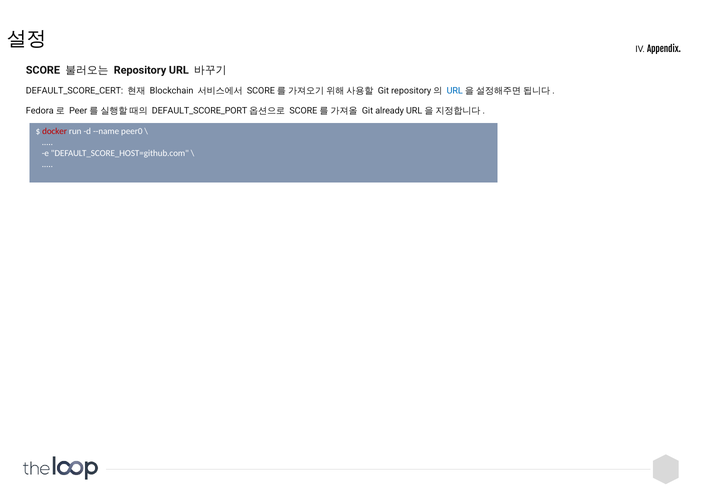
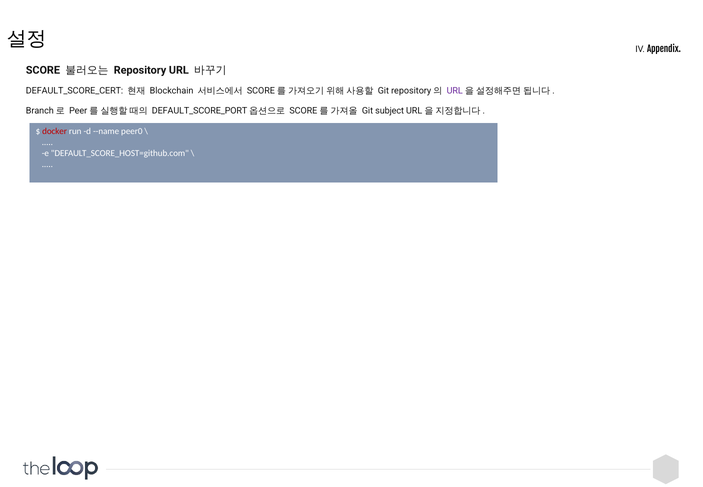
URL colour: blue -> purple (455, 91)
Fedora: Fedora -> Branch (40, 111)
already: already -> subject (390, 111)
